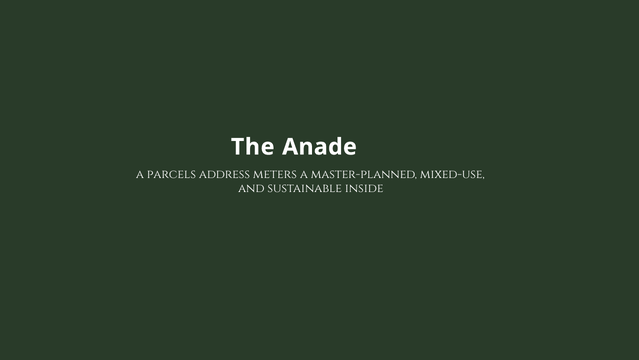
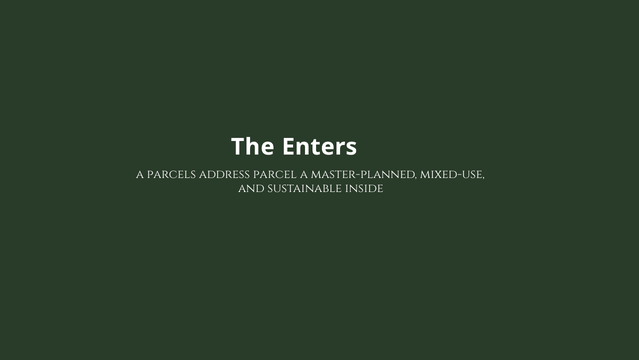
Anade: Anade -> Enters (319, 147)
meters: meters -> parcel (275, 174)
